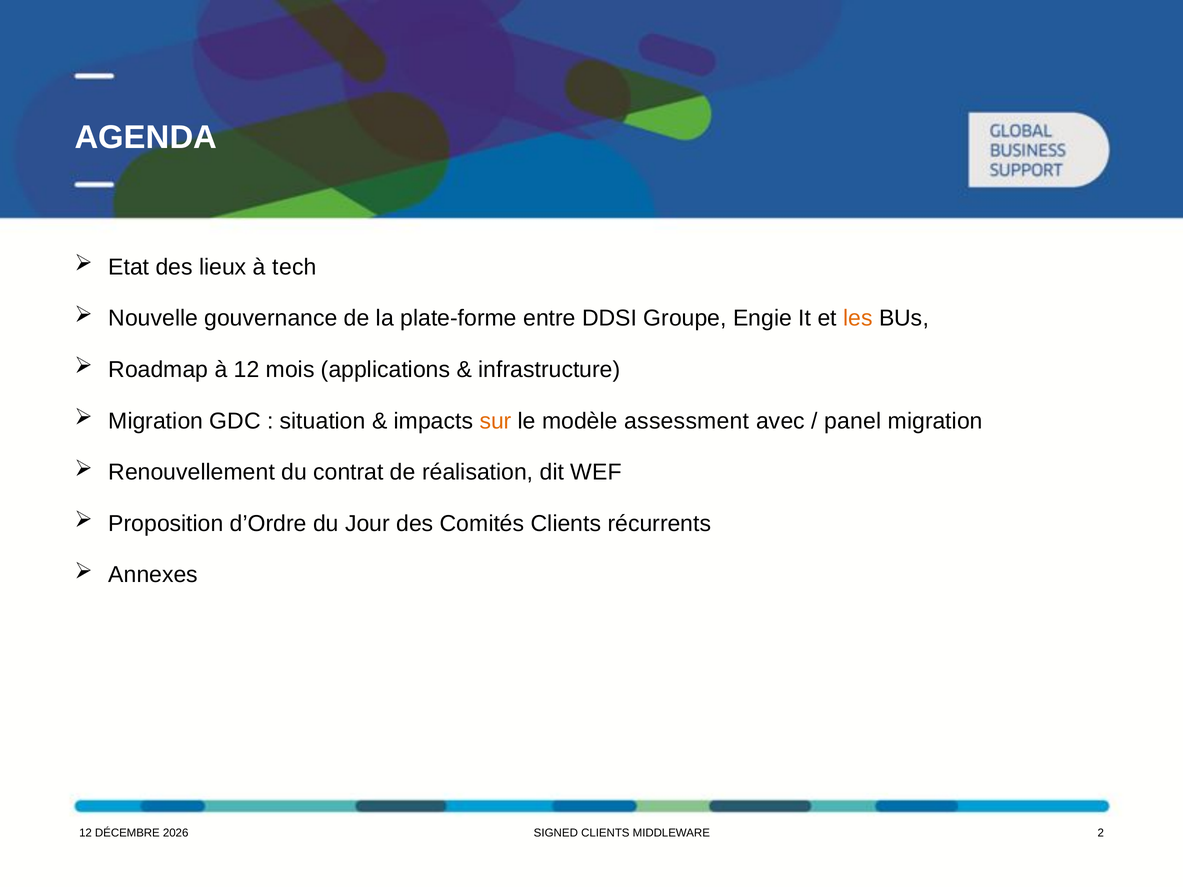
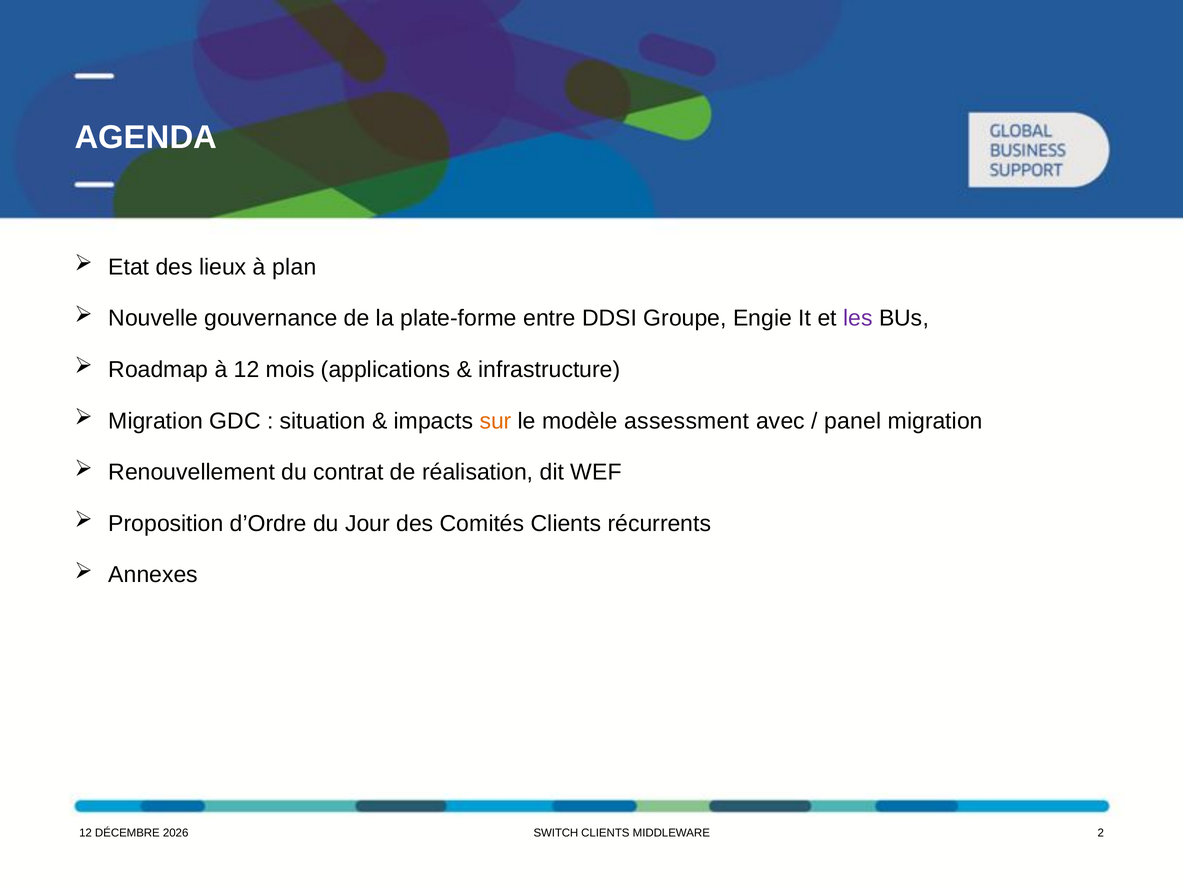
tech: tech -> plan (294, 267)
les colour: orange -> purple (858, 318)
SIGNED: SIGNED -> SWITCH (556, 833)
